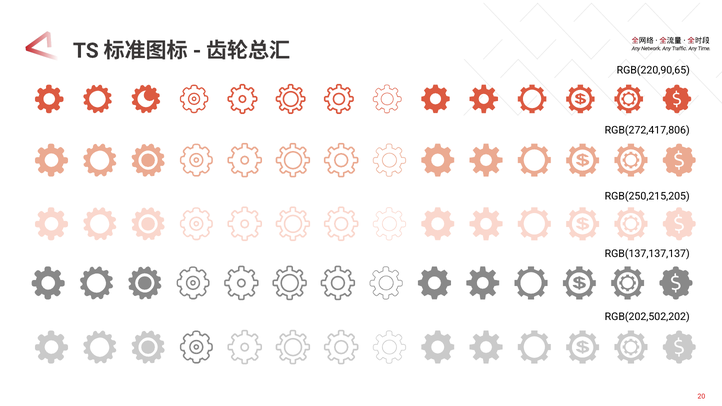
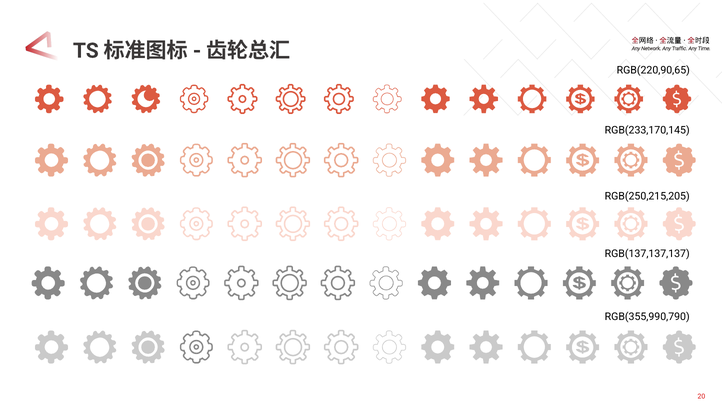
RGB(272,417,806: RGB(272,417,806 -> RGB(233,170,145 (647, 130)
RGB(202,502,202: RGB(202,502,202 -> RGB(355,990,790 (647, 317)
